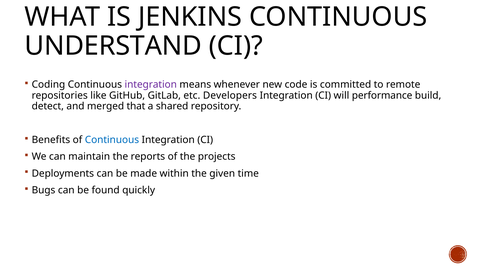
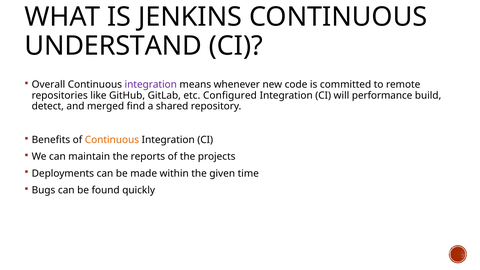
Coding: Coding -> Overall (48, 85)
Developers: Developers -> Configured (230, 95)
that: that -> find (136, 106)
Continuous colour: blue -> orange (112, 140)
